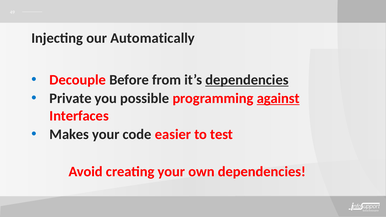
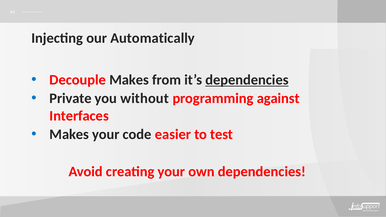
Decouple Before: Before -> Makes (129, 80)
possible: possible -> without (145, 99)
against underline: present -> none (278, 99)
